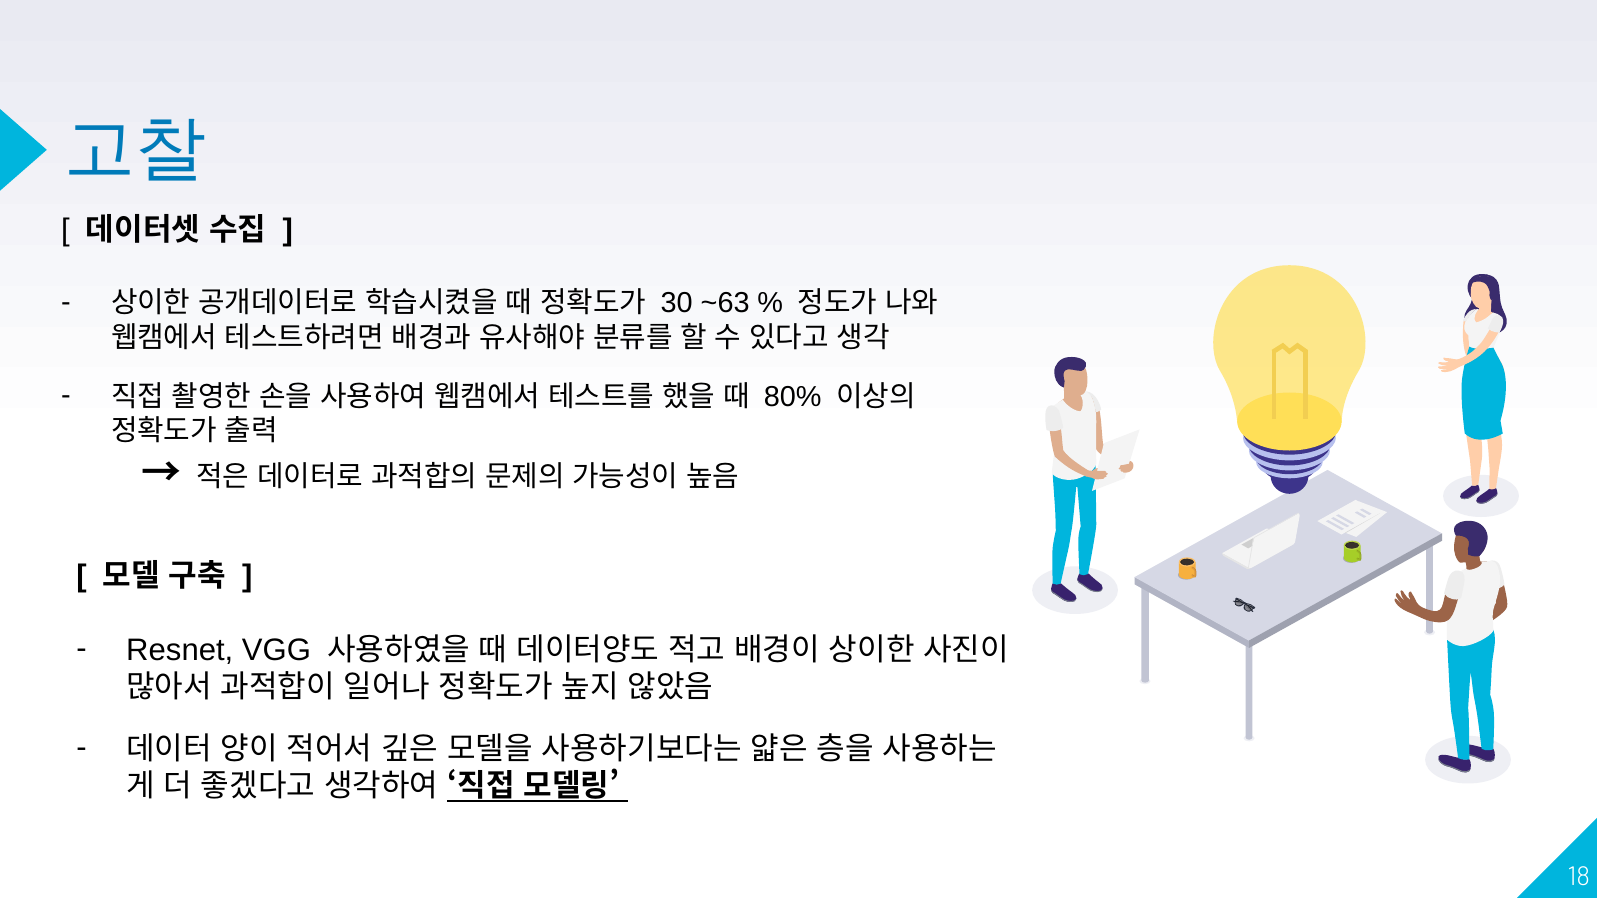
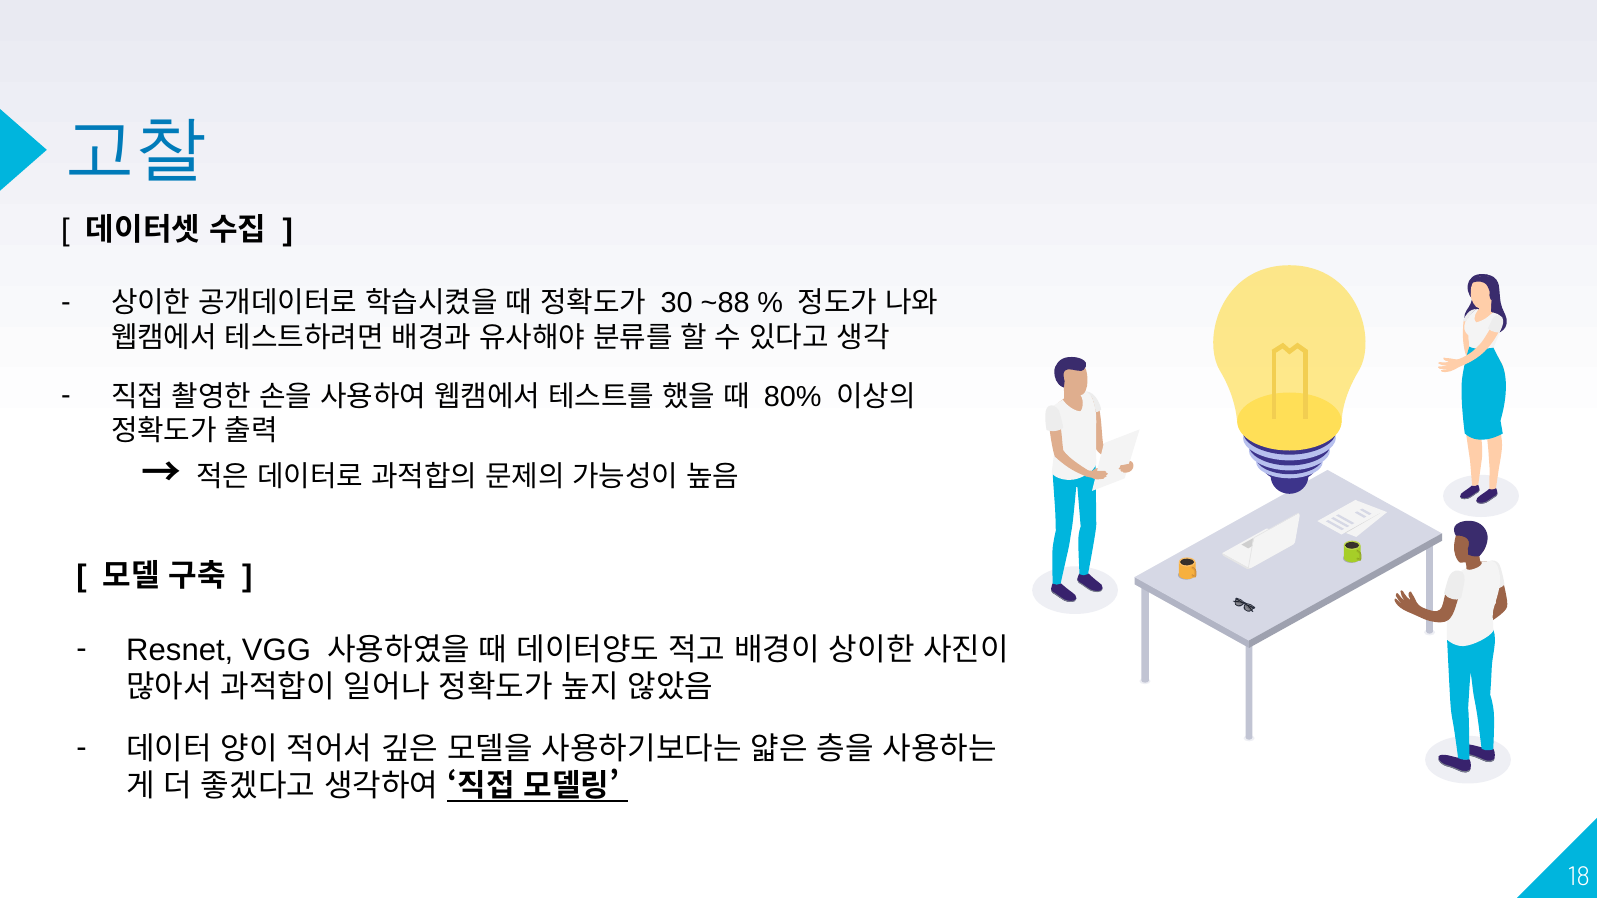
~63: ~63 -> ~88 (725, 304)
